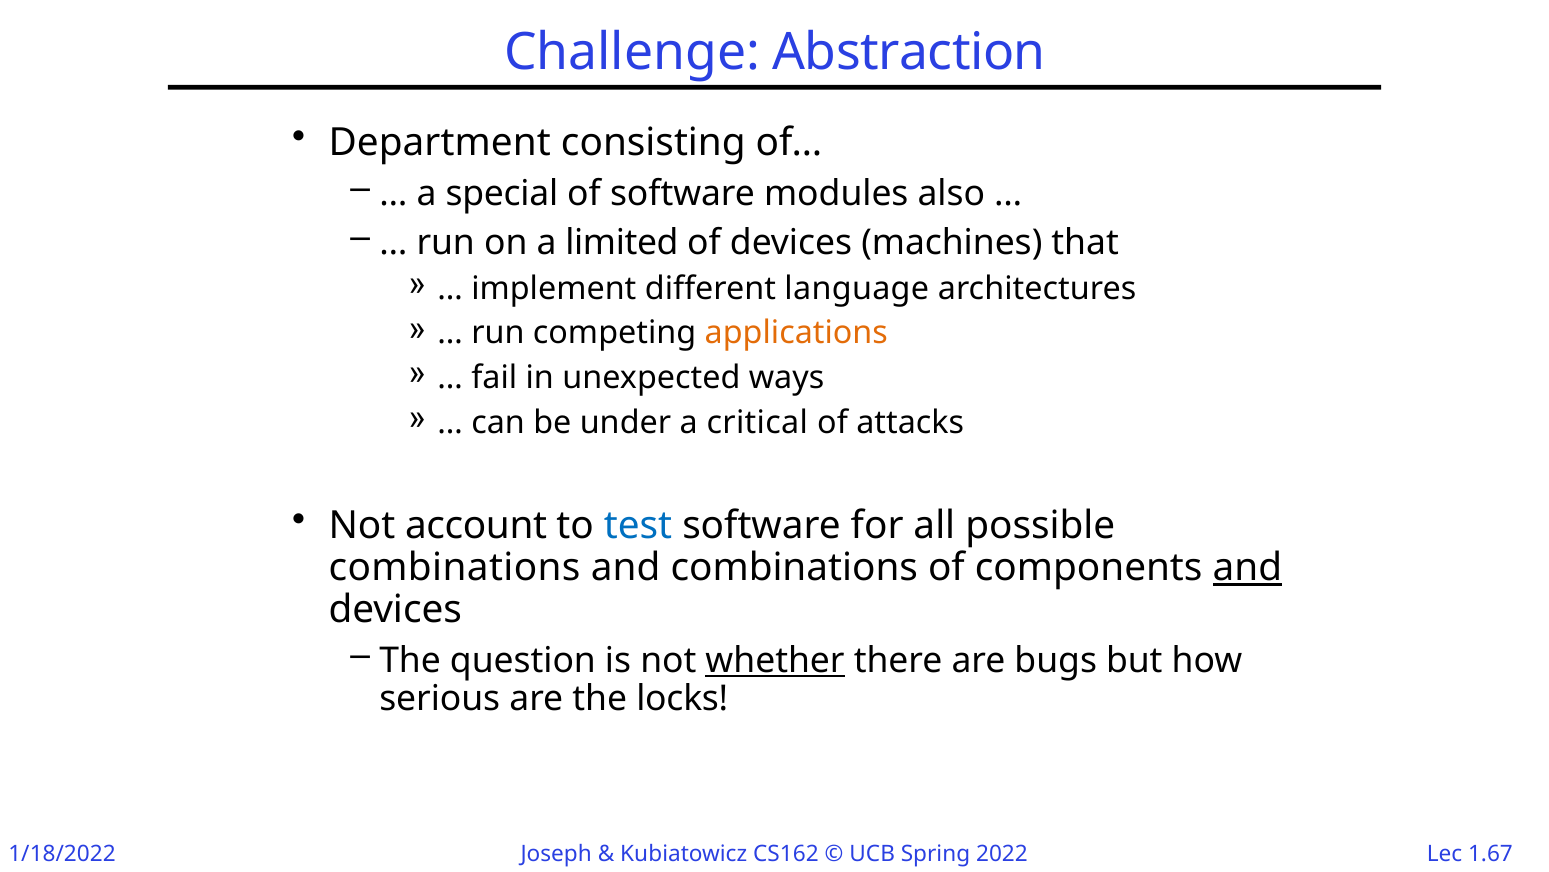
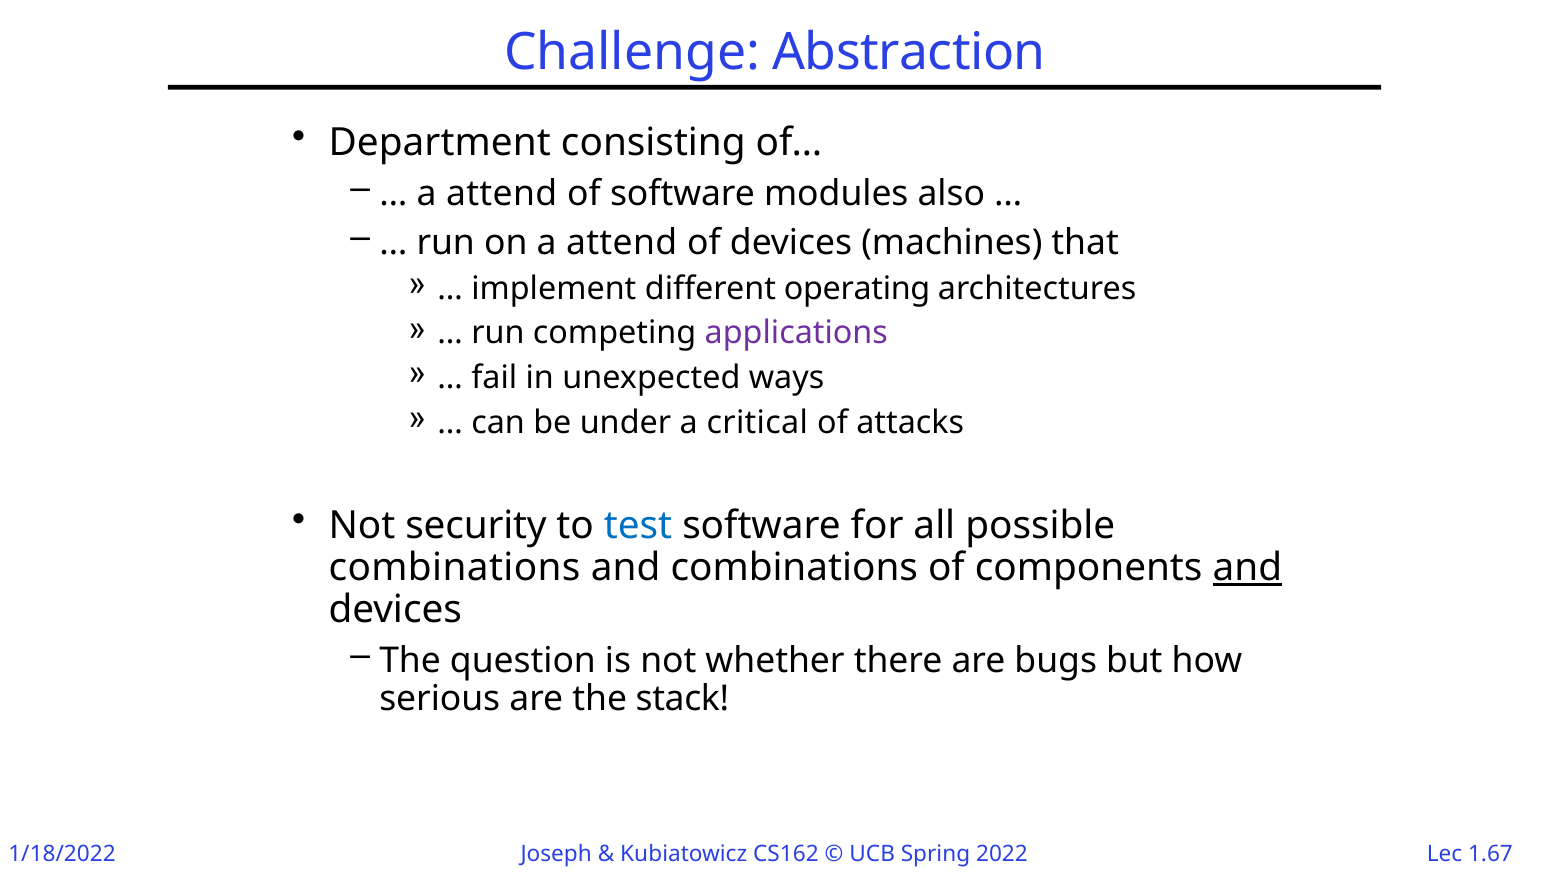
special: special -> attend (502, 193)
on a limited: limited -> attend (622, 242)
language: language -> operating (857, 289)
applications colour: orange -> purple (796, 333)
account: account -> security (476, 526)
whether underline: present -> none (775, 660)
locks: locks -> stack (682, 698)
